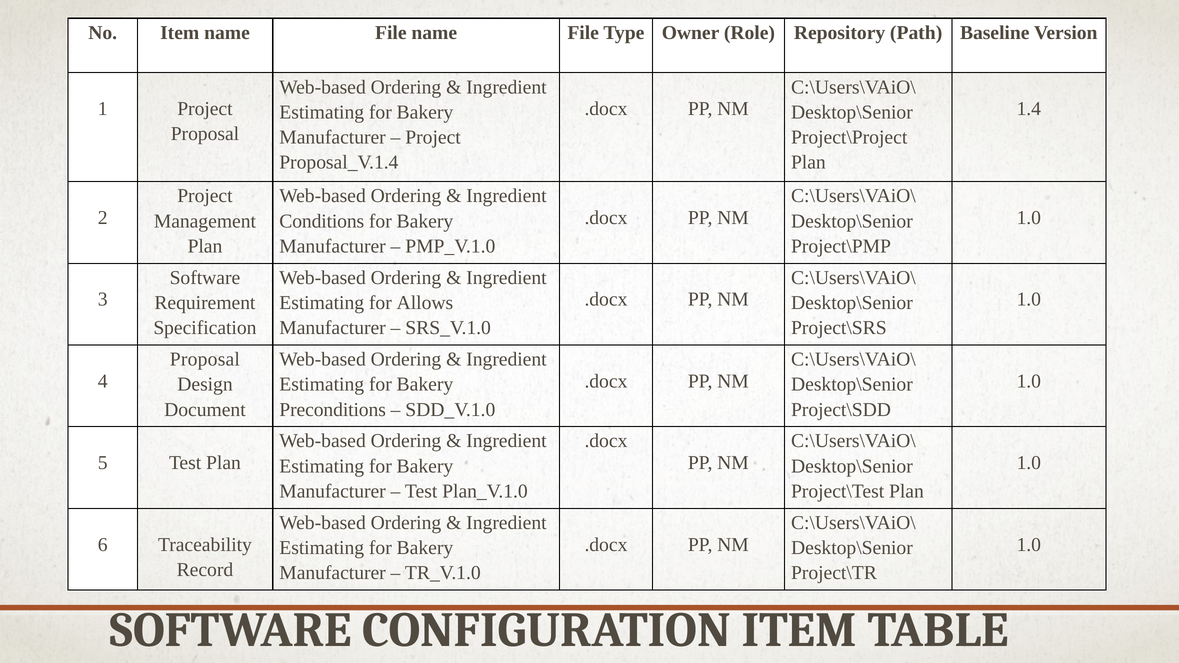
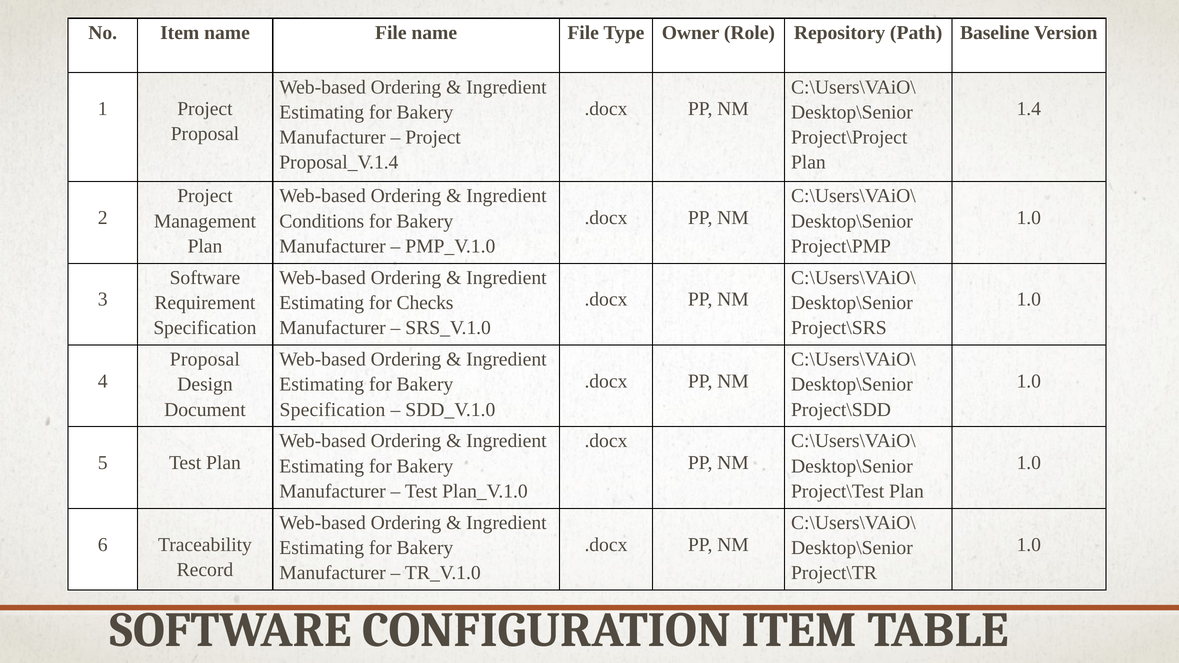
Allows: Allows -> Checks (425, 303)
Preconditions: Preconditions -> Specification (332, 410)
